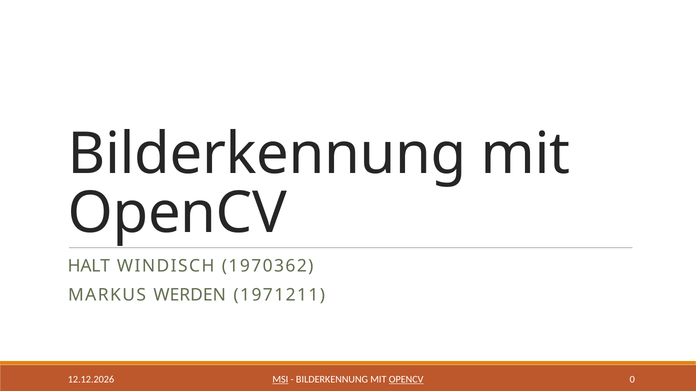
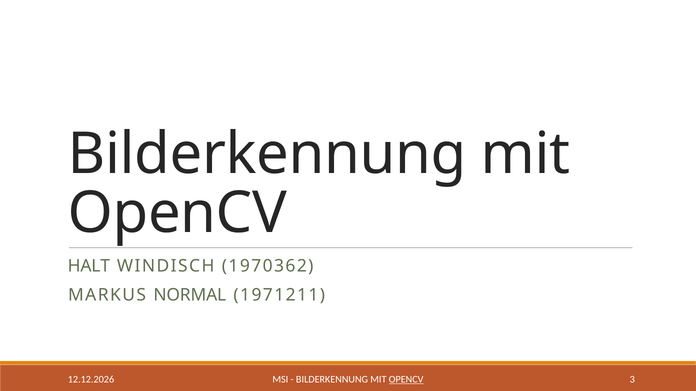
WERDEN: WERDEN -> NORMAL (190, 295)
0: 0 -> 3 (632, 380)
MSI underline: present -> none (280, 380)
